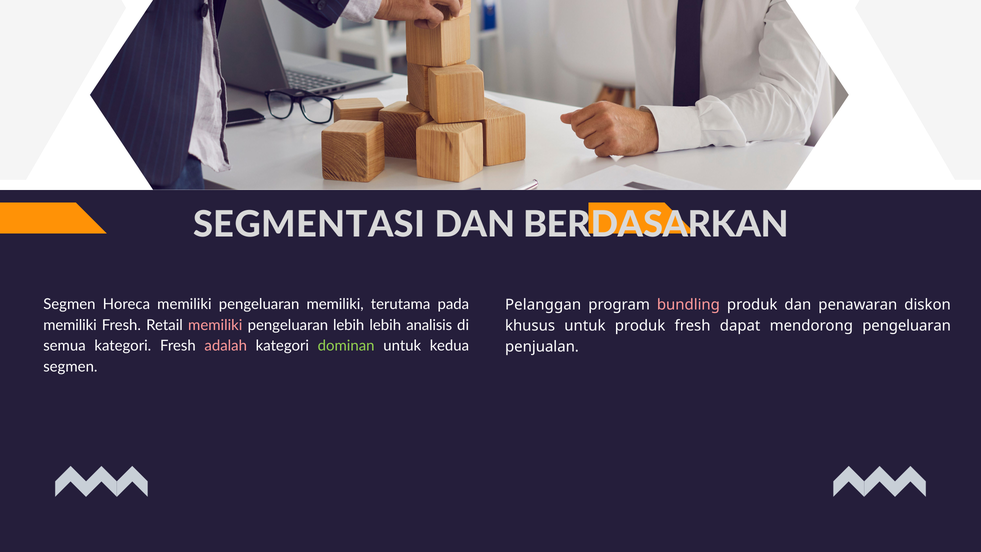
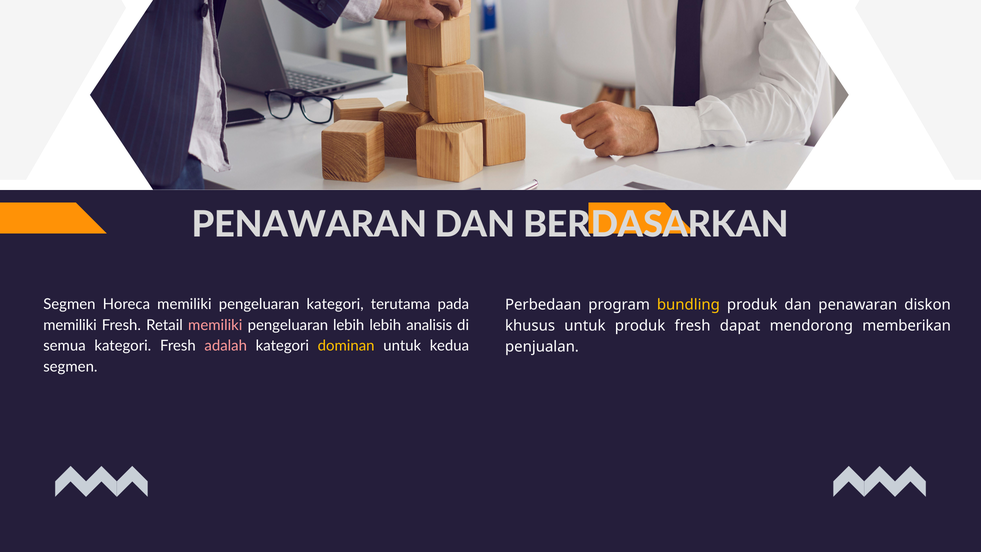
SEGMENTASI: SEGMENTASI -> PENAWARAN (310, 225)
pengeluaran memiliki: memiliki -> kategori (335, 304)
Pelanggan: Pelanggan -> Perbedaan (543, 305)
bundling colour: pink -> yellow (688, 305)
mendorong pengeluaran: pengeluaran -> memberikan (907, 326)
dominan colour: light green -> yellow (346, 346)
